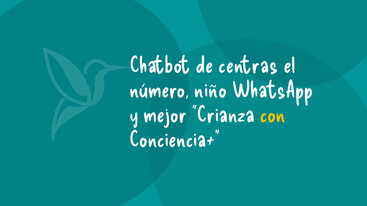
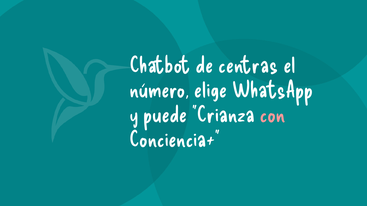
niño: niño -> elige (211, 90)
mejor: mejor -> puede (165, 115)
con colour: yellow -> pink (273, 115)
